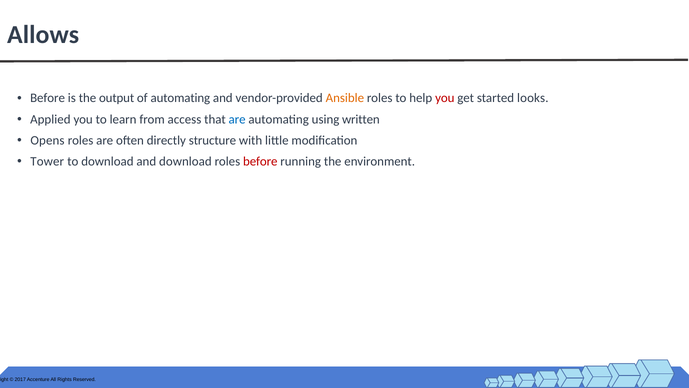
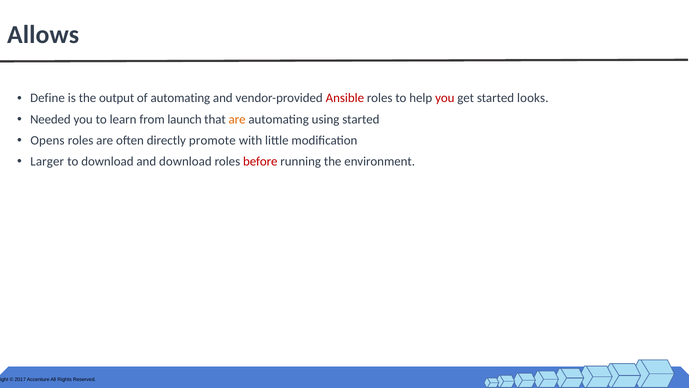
Before: Before -> Define (48, 98)
Ansible colour: orange -> red (345, 98)
Applied: Applied -> Needed (50, 119)
access: access -> launch (185, 119)
are colour: blue -> orange (237, 119)
using written: written -> started (361, 119)
structure: structure -> promote (212, 140)
Tower: Tower -> Larger (47, 162)
